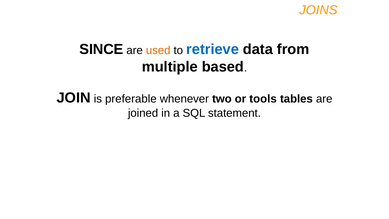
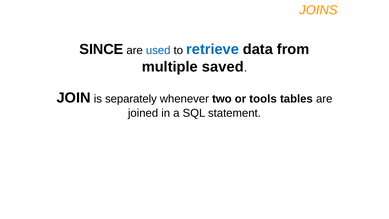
used colour: orange -> blue (158, 50)
based: based -> saved (223, 67)
preferable: preferable -> separately (131, 99)
